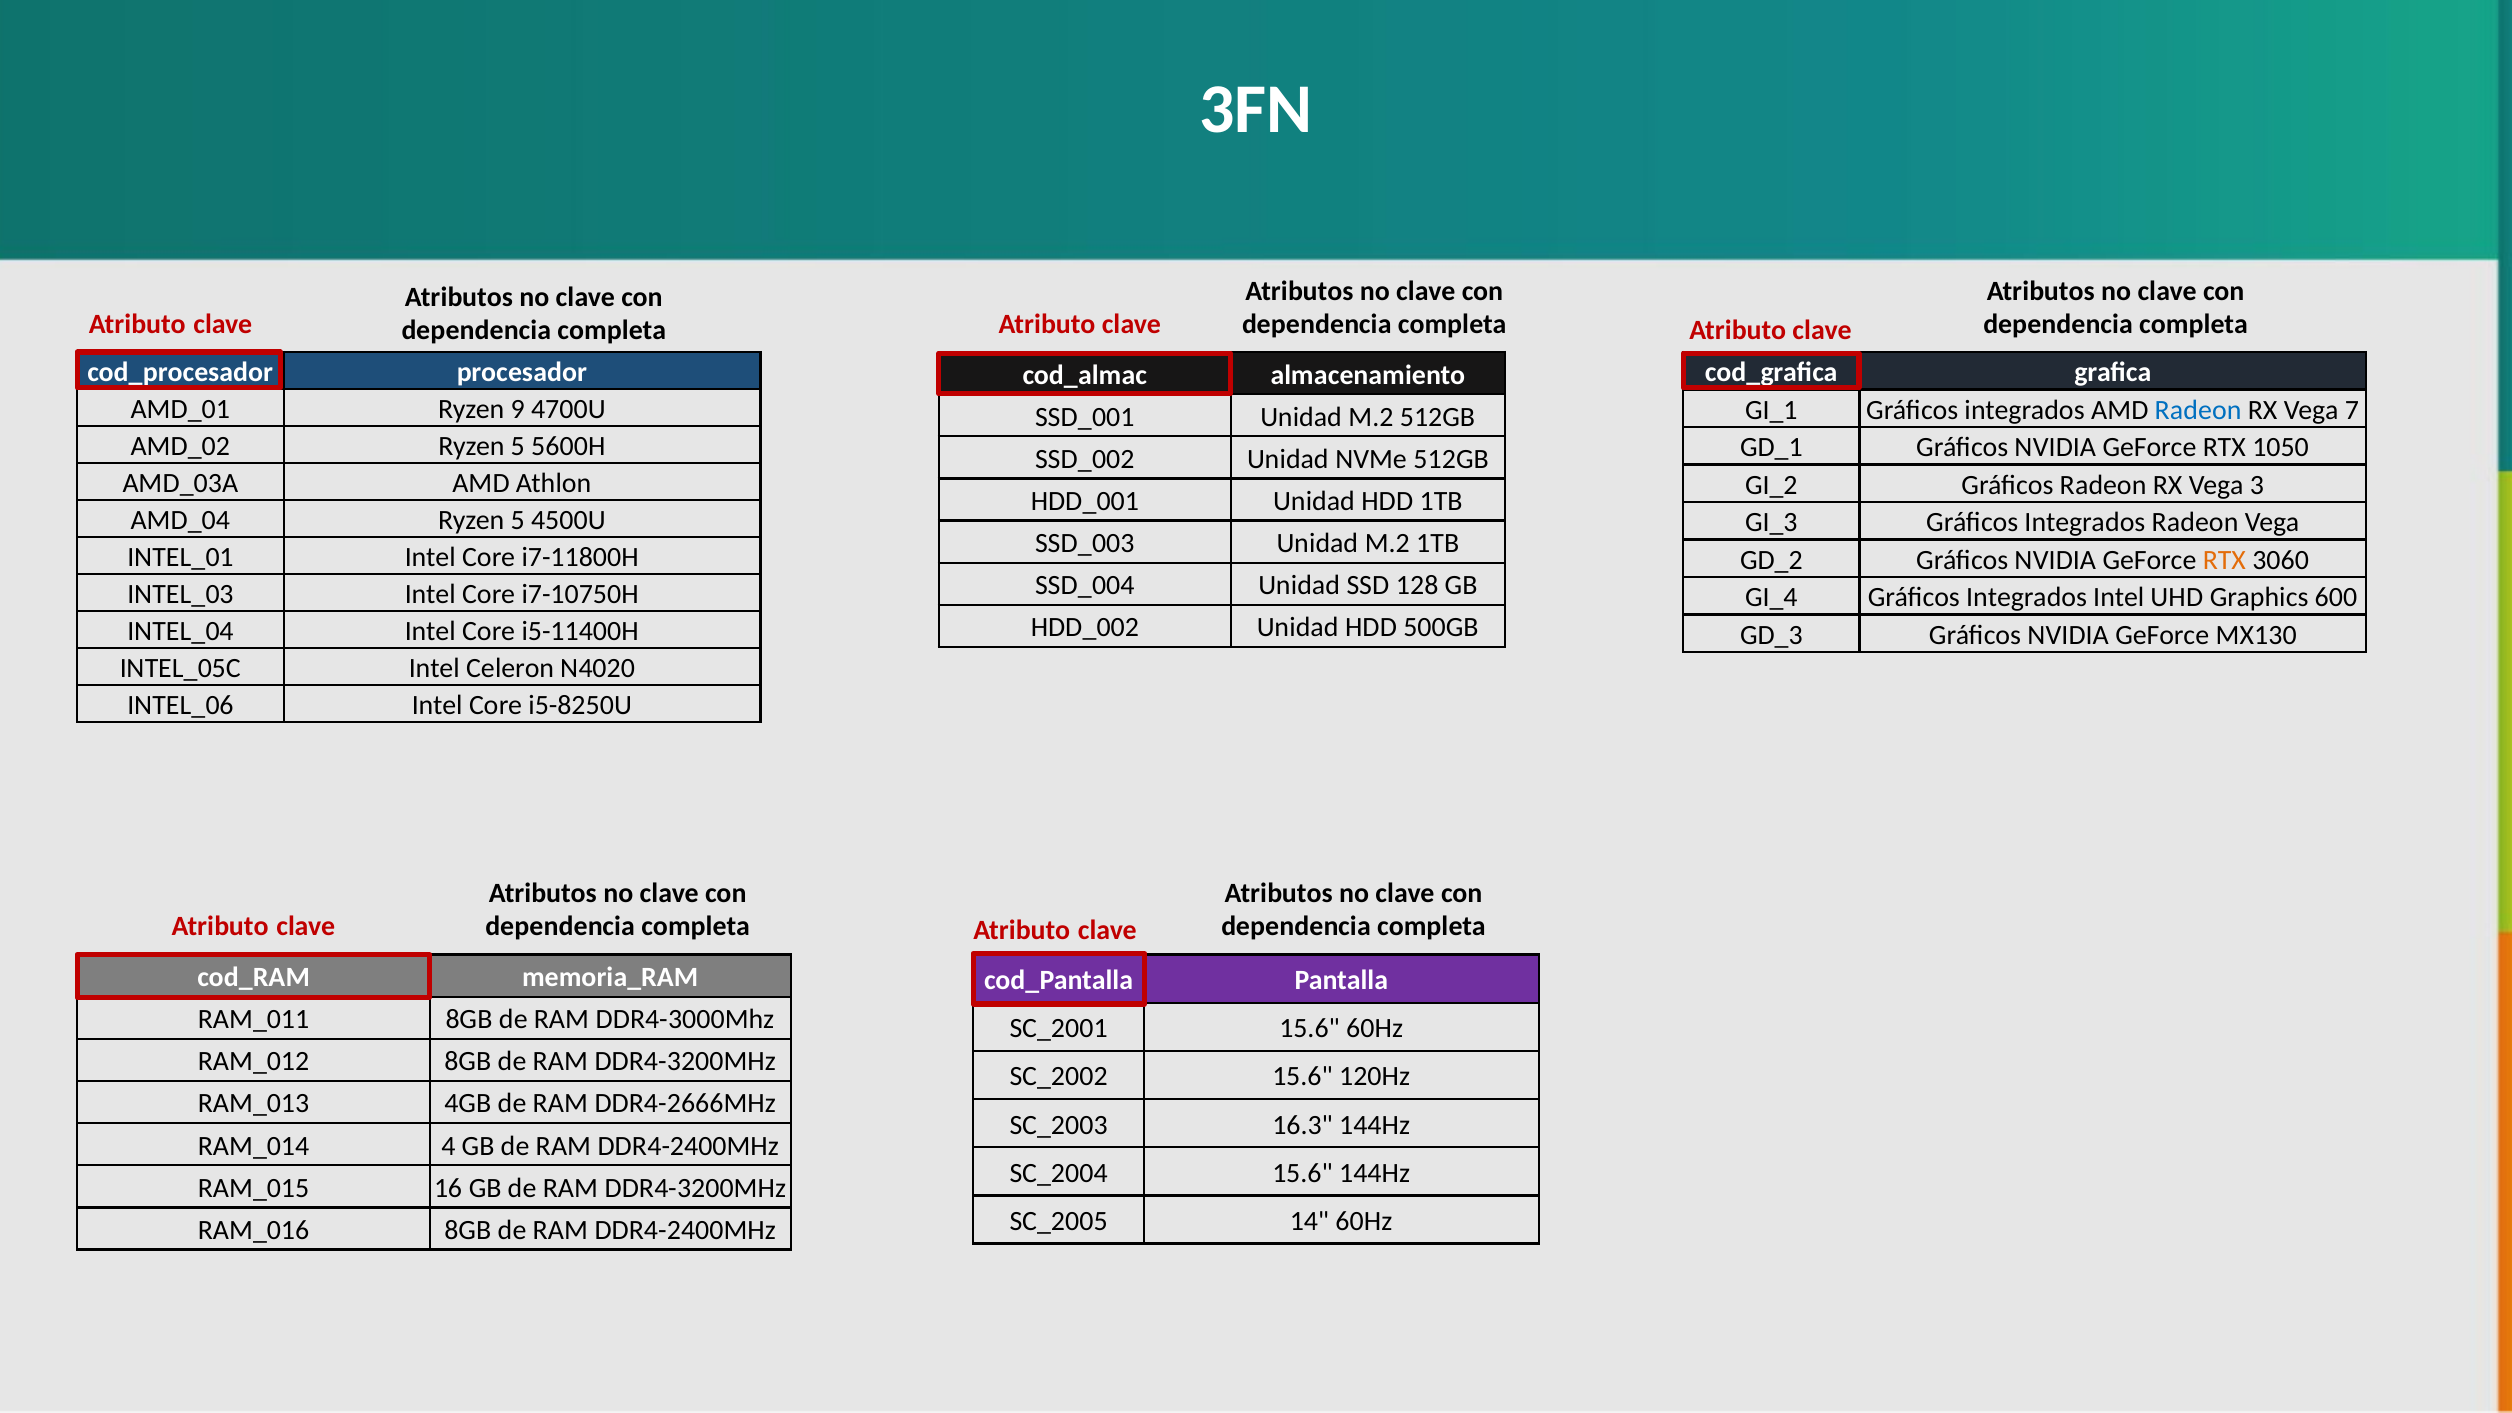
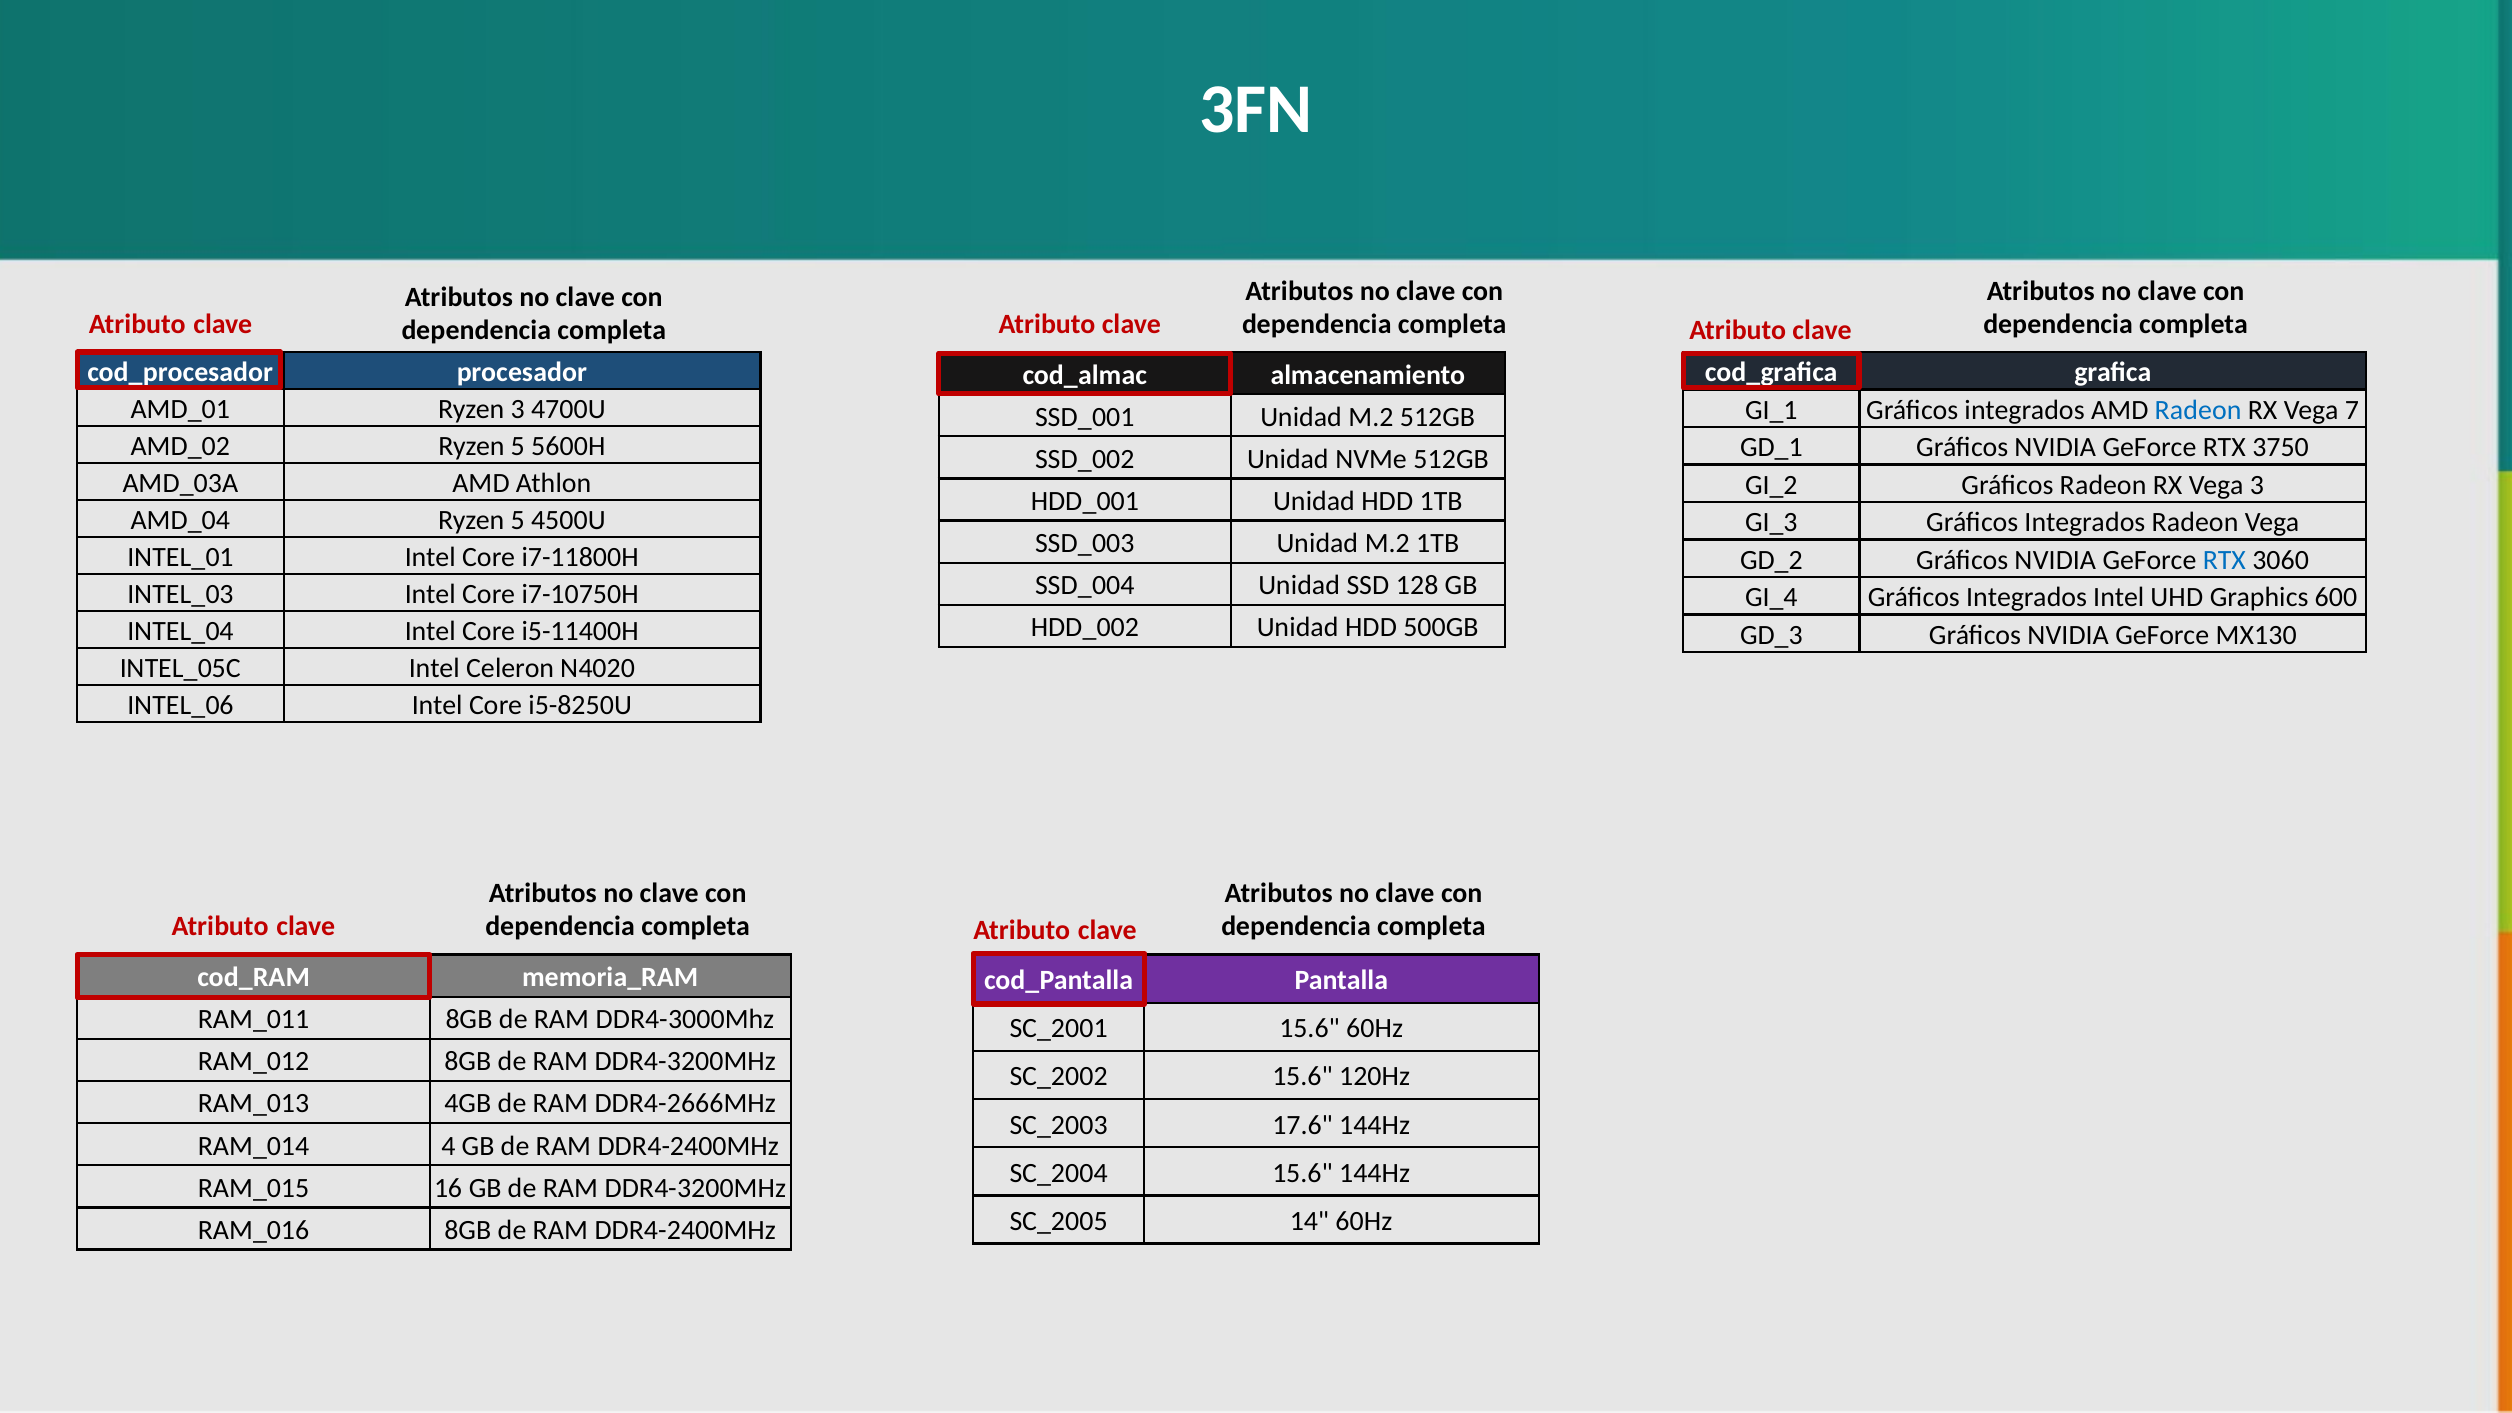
Ryzen 9: 9 -> 3 (518, 409)
1050: 1050 -> 3750 (2281, 448)
RTX colour: orange -> blue (2224, 560)
16.3: 16.3 -> 17.6 (1303, 1125)
